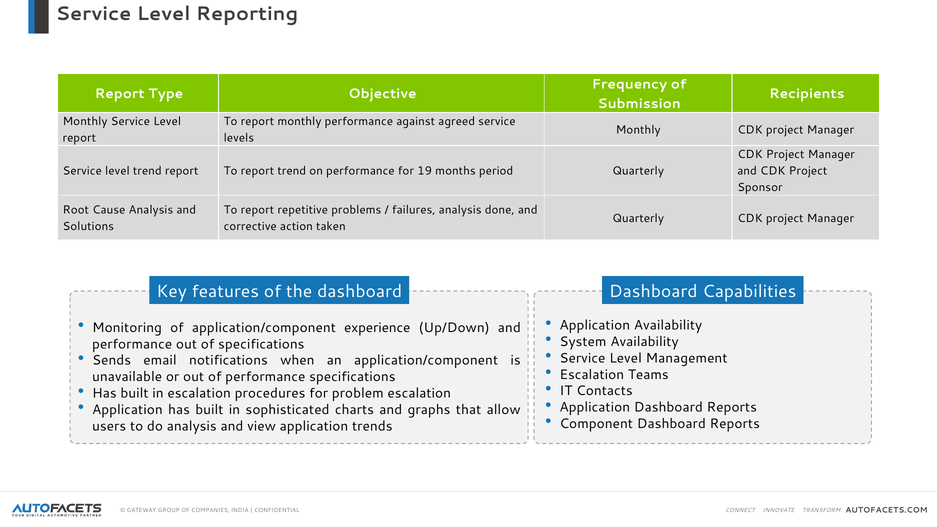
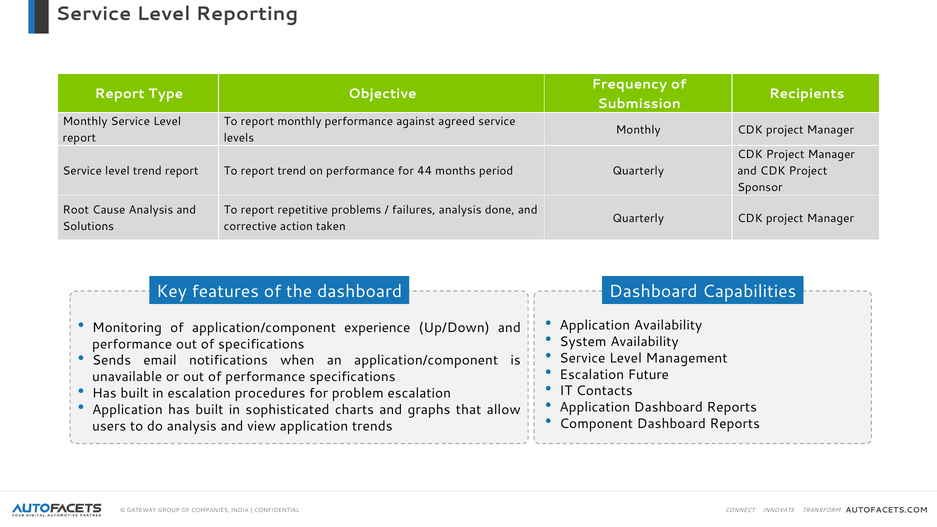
19: 19 -> 44 (425, 171)
Teams: Teams -> Future (648, 375)
